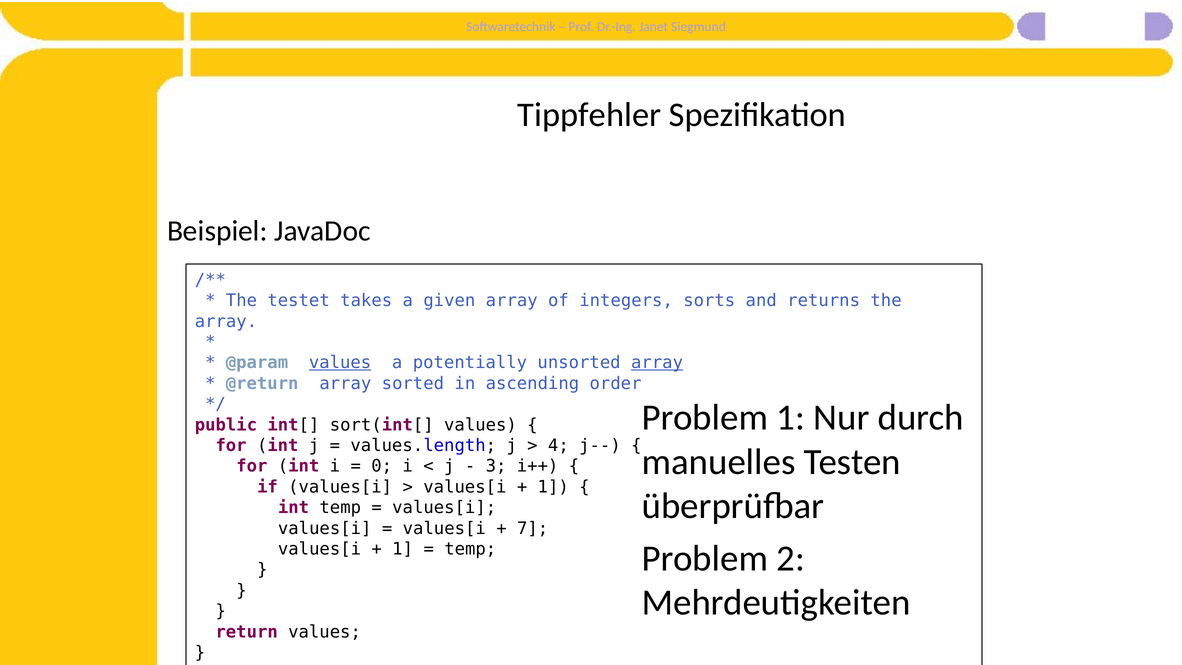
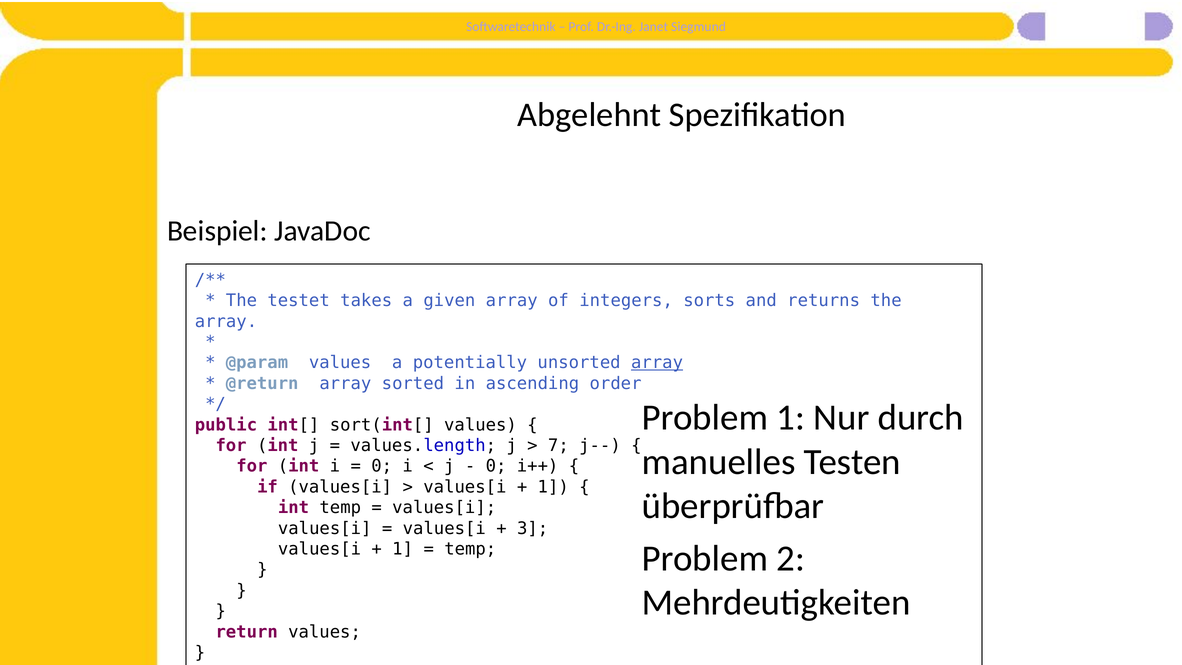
Tippfehler: Tippfehler -> Abgelehnt (589, 115)
values underline: present -> none (340, 363)
4: 4 -> 7 (558, 445)
3: 3 -> 0 (496, 466)
7: 7 -> 3 (533, 528)
